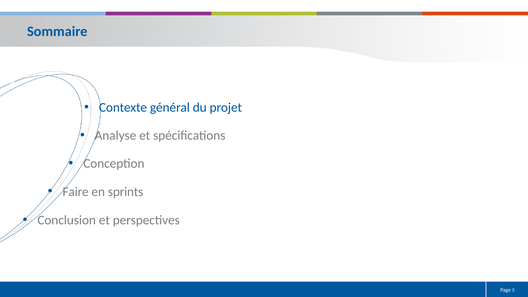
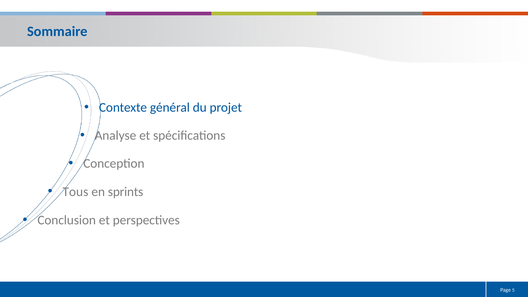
Faire: Faire -> Tous (75, 192)
